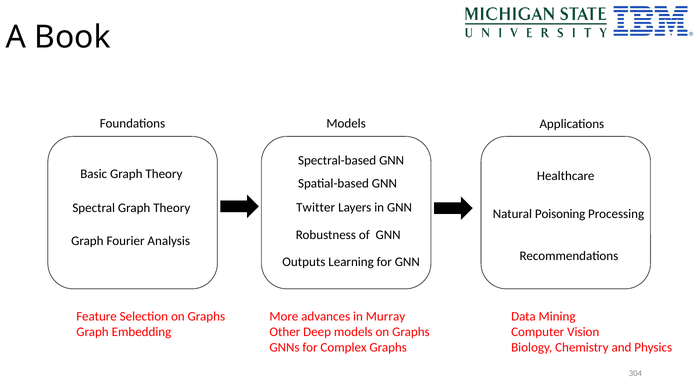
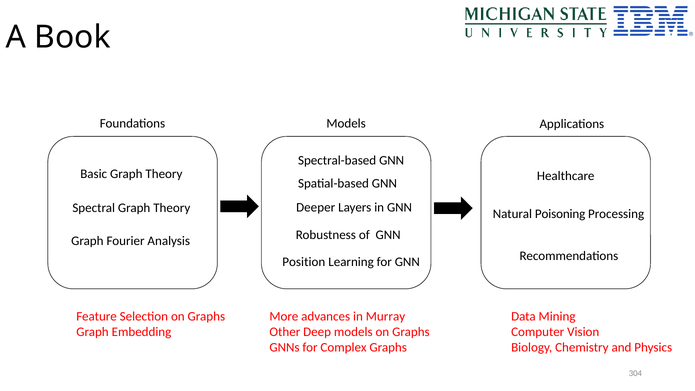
Twitter: Twitter -> Deeper (316, 208)
Outputs: Outputs -> Position (304, 262)
